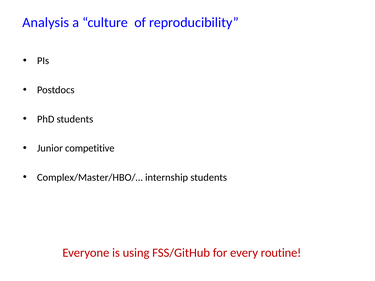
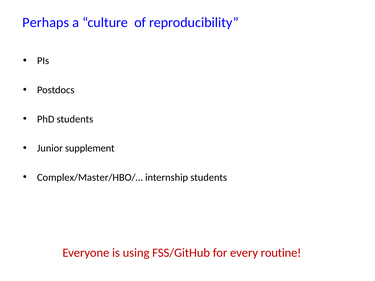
Analysis: Analysis -> Perhaps (46, 23)
competitive: competitive -> supplement (90, 148)
